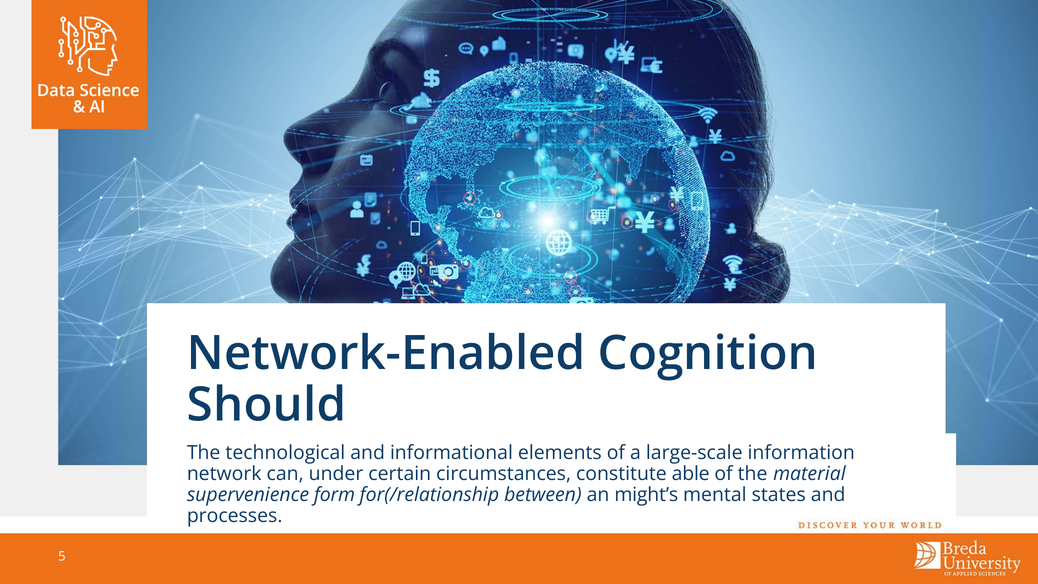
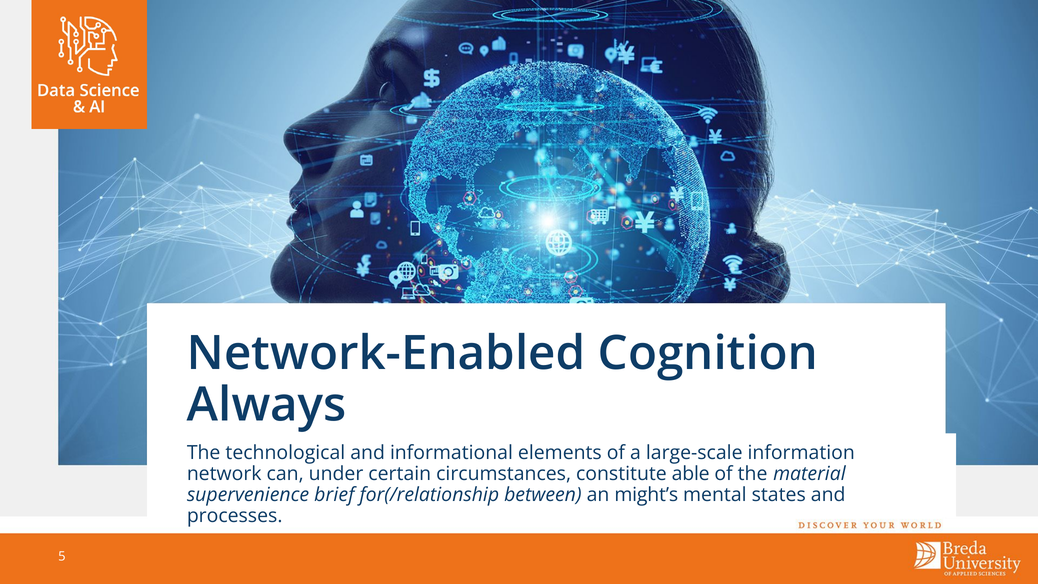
Should: Should -> Always (267, 405)
form: form -> brief (334, 495)
